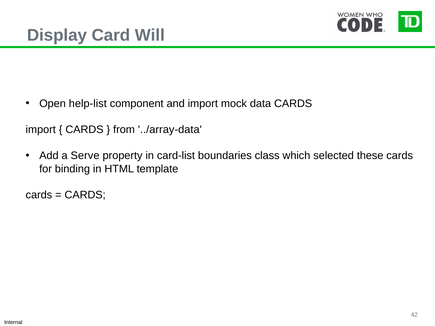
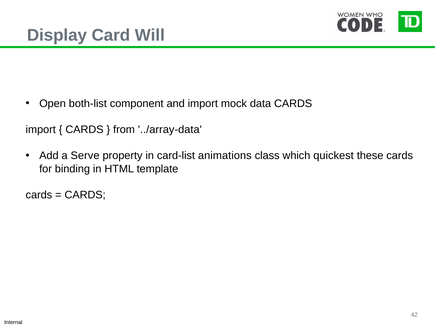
help-list: help-list -> both-list (88, 104)
boundaries: boundaries -> animations (225, 156)
selected: selected -> quickest (334, 156)
